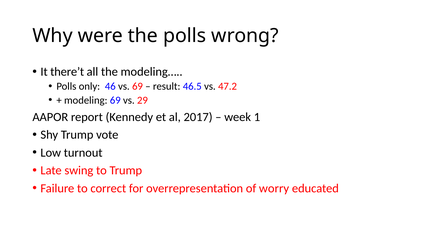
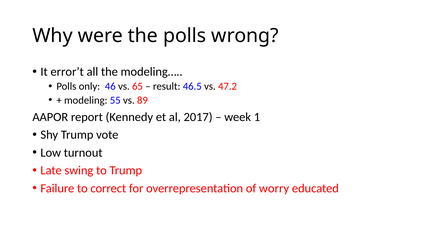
there’t: there’t -> error’t (67, 72)
vs 69: 69 -> 65 (137, 87)
modeling 69: 69 -> 55 (115, 100)
29: 29 -> 89 (142, 100)
